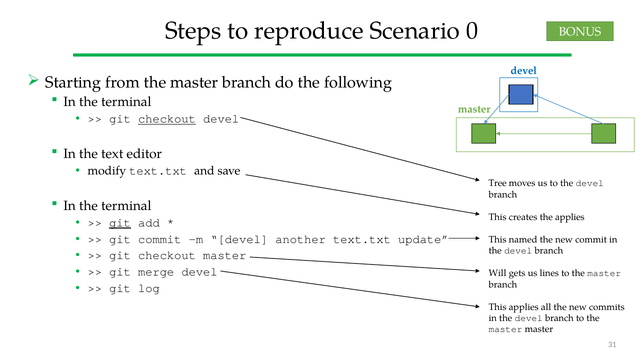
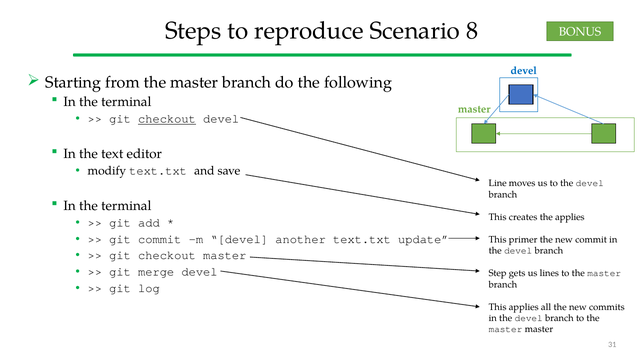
0: 0 -> 8 (472, 31)
Tree: Tree -> Line (498, 183)
git underline: present -> none (120, 223)
named: named -> primer (523, 240)
Will: Will -> Step (498, 273)
